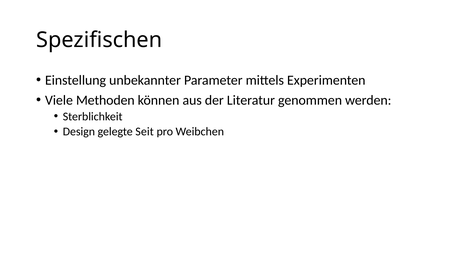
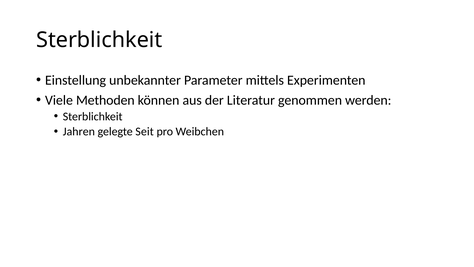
Spezifischen: Spezifischen -> Sterblichkeit (99, 40)
Design: Design -> Jahren (79, 132)
